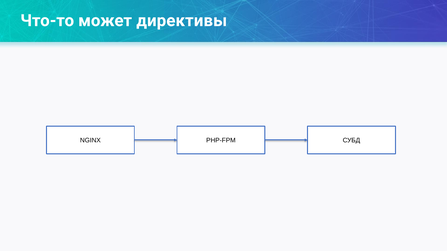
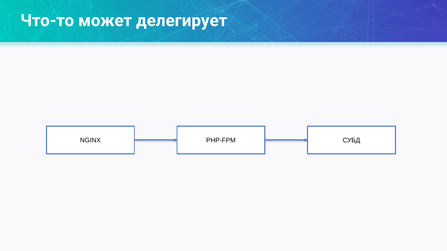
директивы: директивы -> делегирует (182, 21)
